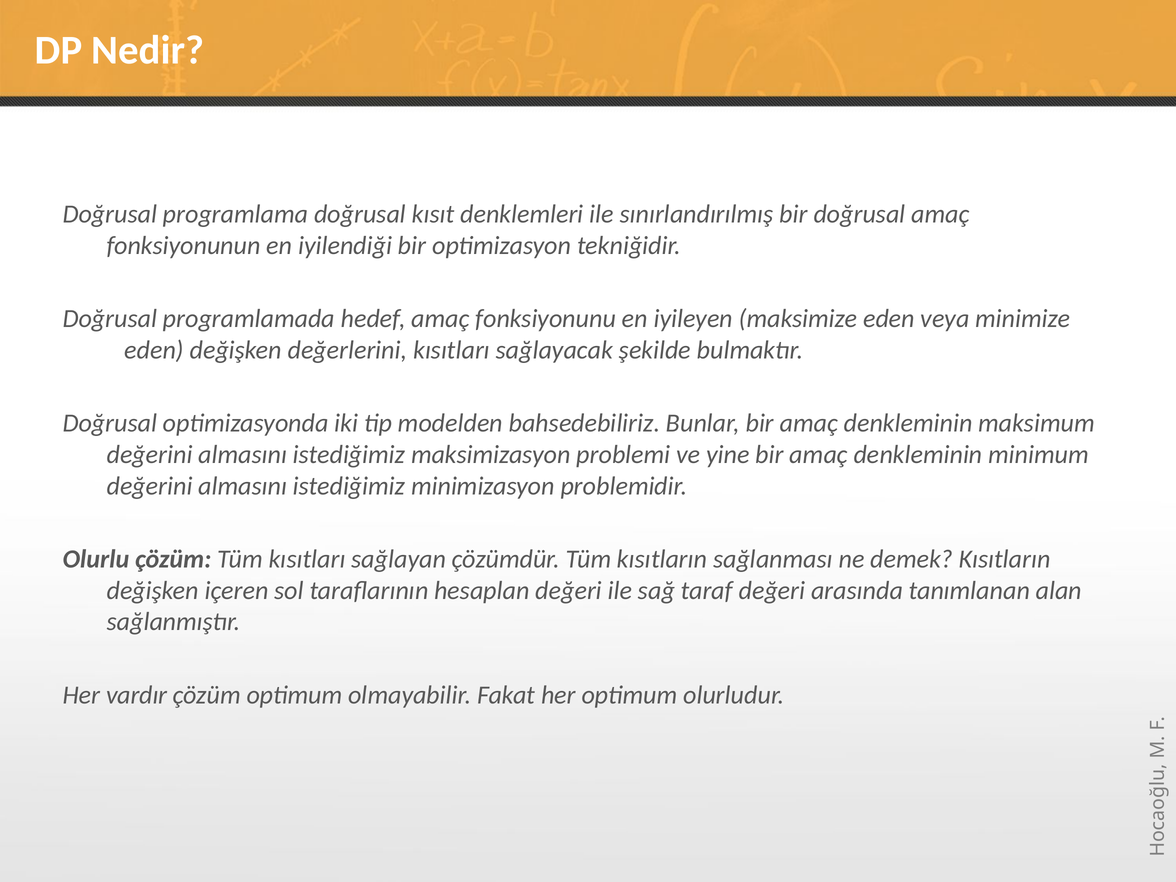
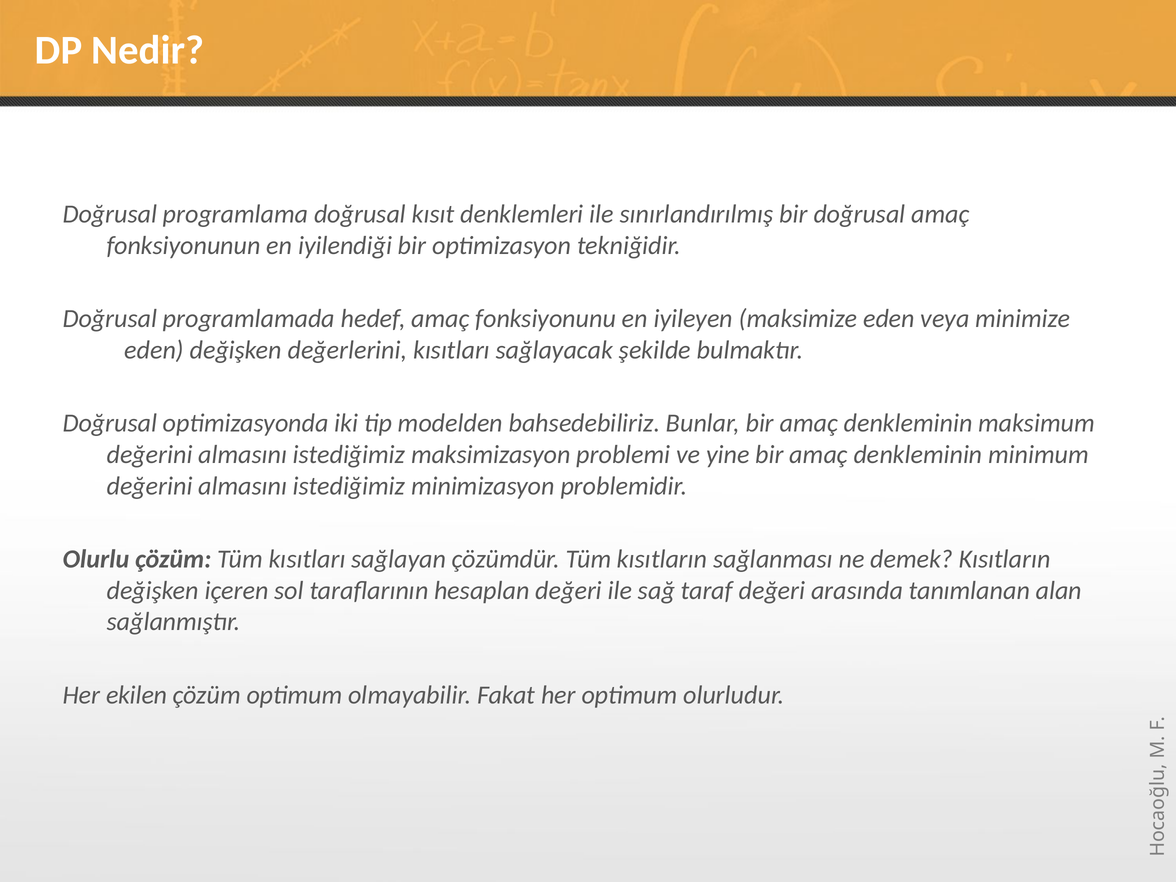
vardır: vardır -> ekilen (137, 695)
